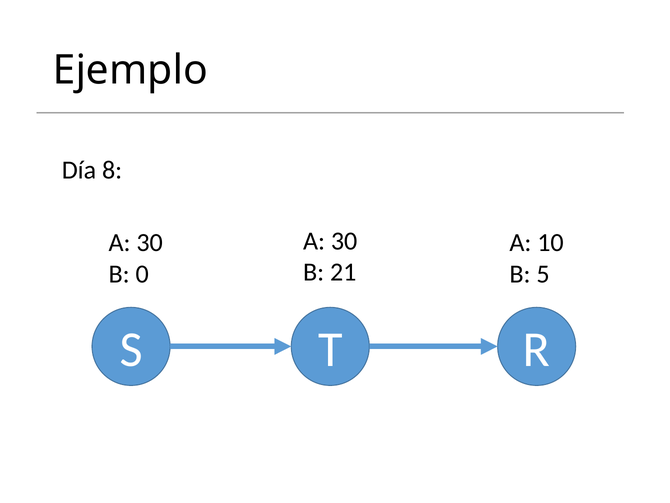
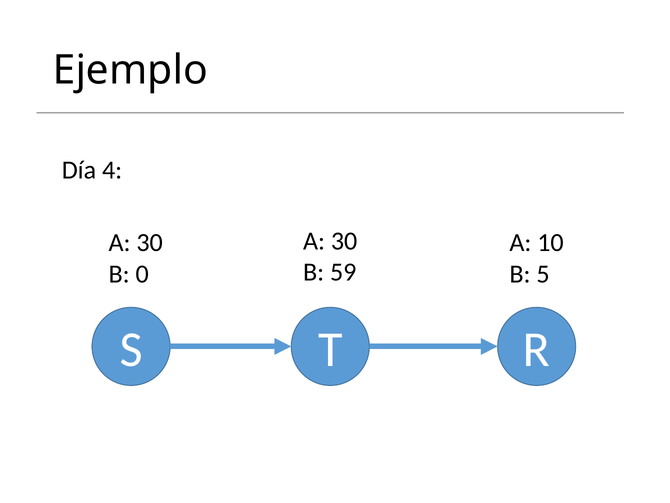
8: 8 -> 4 (112, 170)
21: 21 -> 59 (343, 272)
